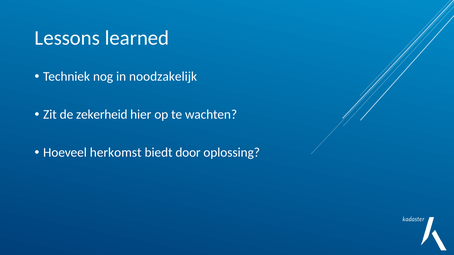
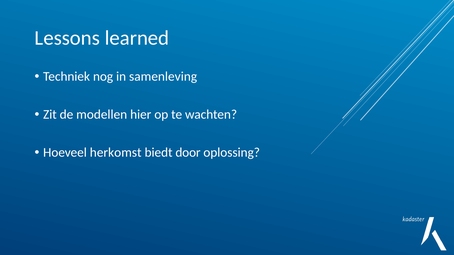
noodzakelijk: noodzakelijk -> samenleving (163, 77)
zekerheid: zekerheid -> modellen (102, 115)
